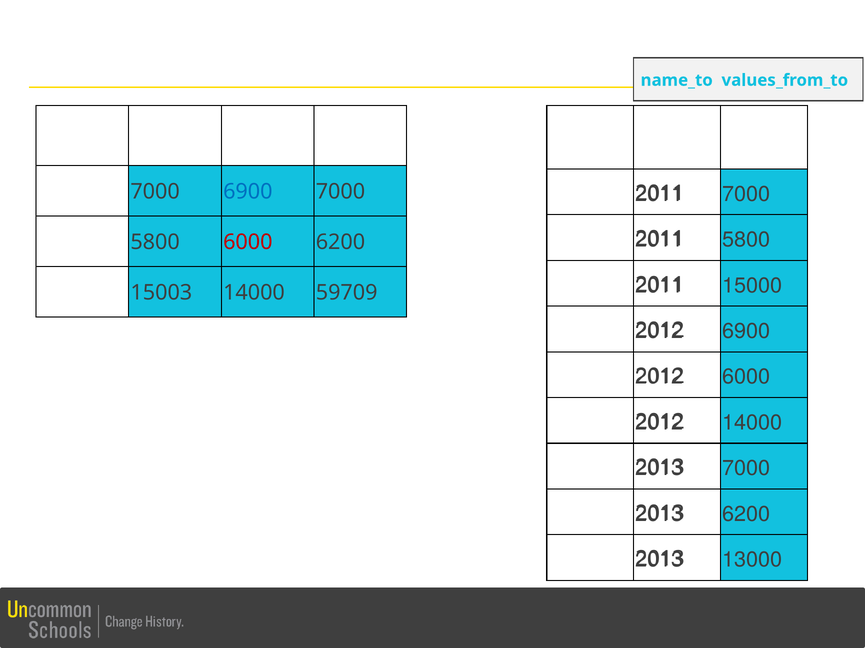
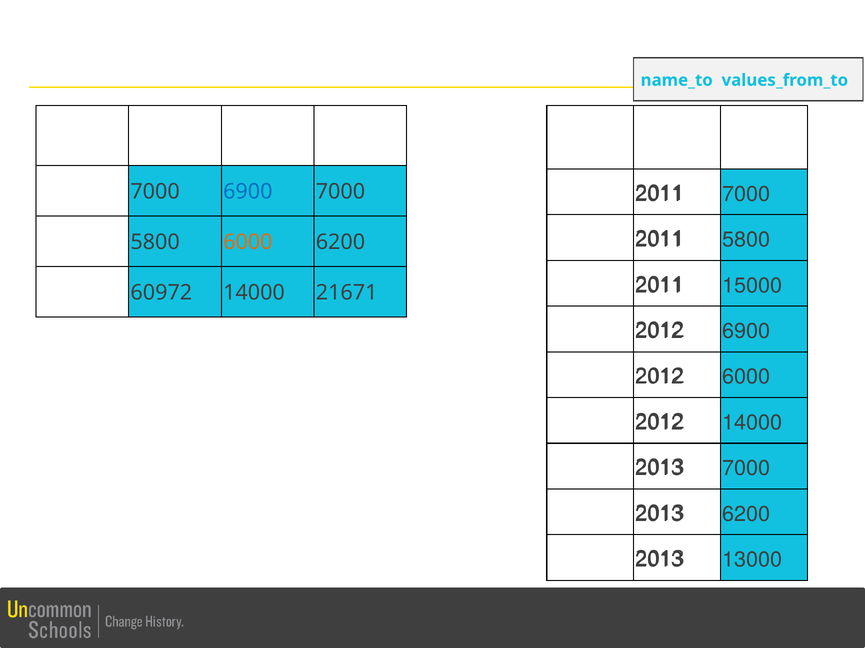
6000 colour: red -> orange (248, 243)
15003: 15003 -> 60972 (161, 293)
59709: 59709 -> 21671 (347, 293)
